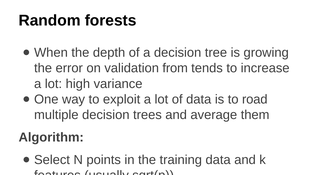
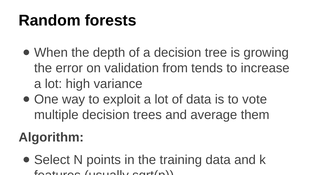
road: road -> vote (255, 99)
